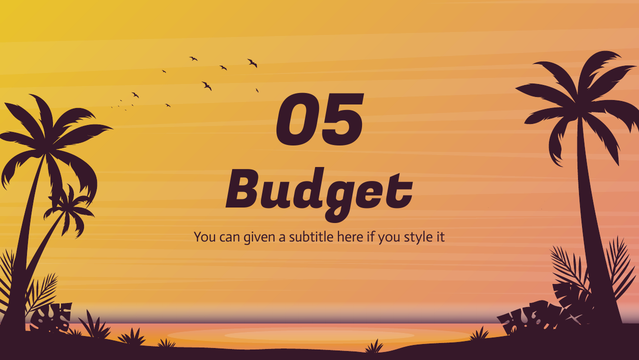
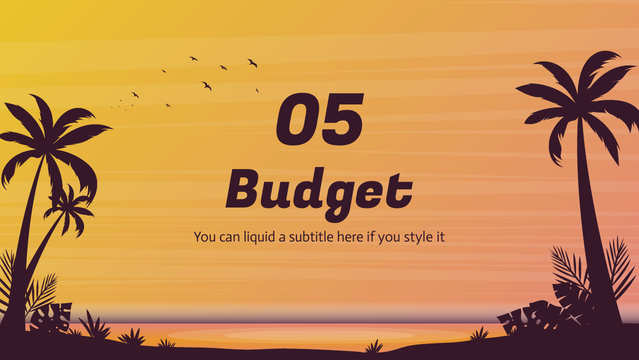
given: given -> liquid (260, 237)
